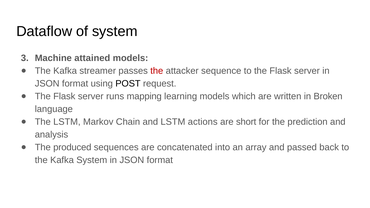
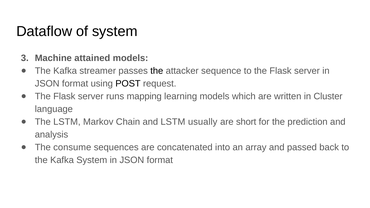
the colour: red -> black (157, 71)
Broken: Broken -> Cluster (328, 96)
actions: actions -> usually (203, 122)
produced: produced -> consume (72, 148)
